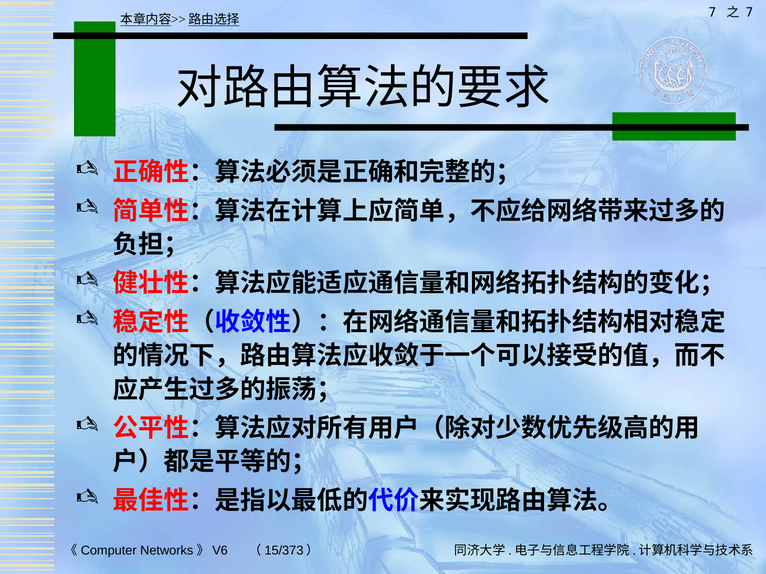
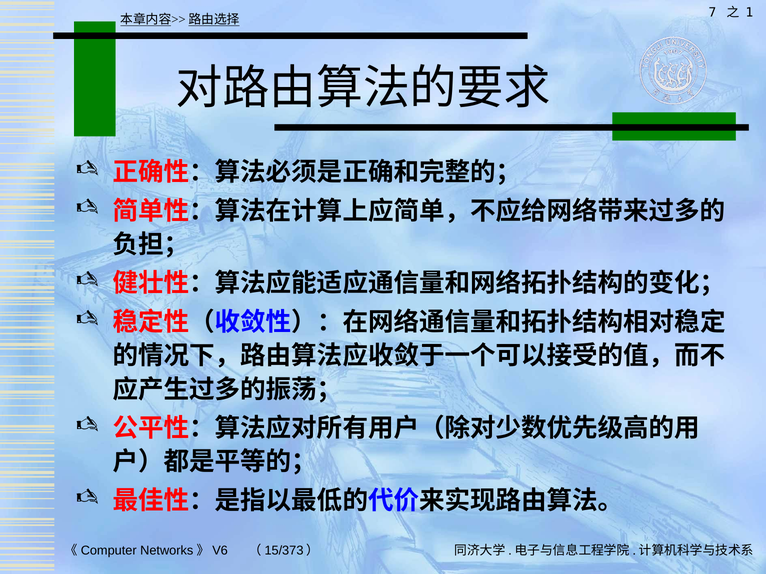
7: 7 -> 1 (749, 12)
